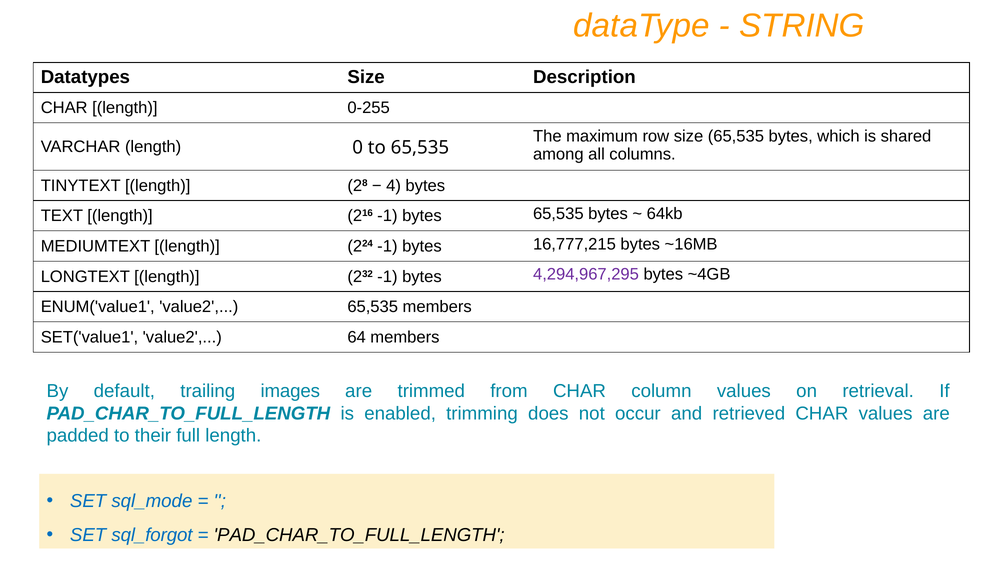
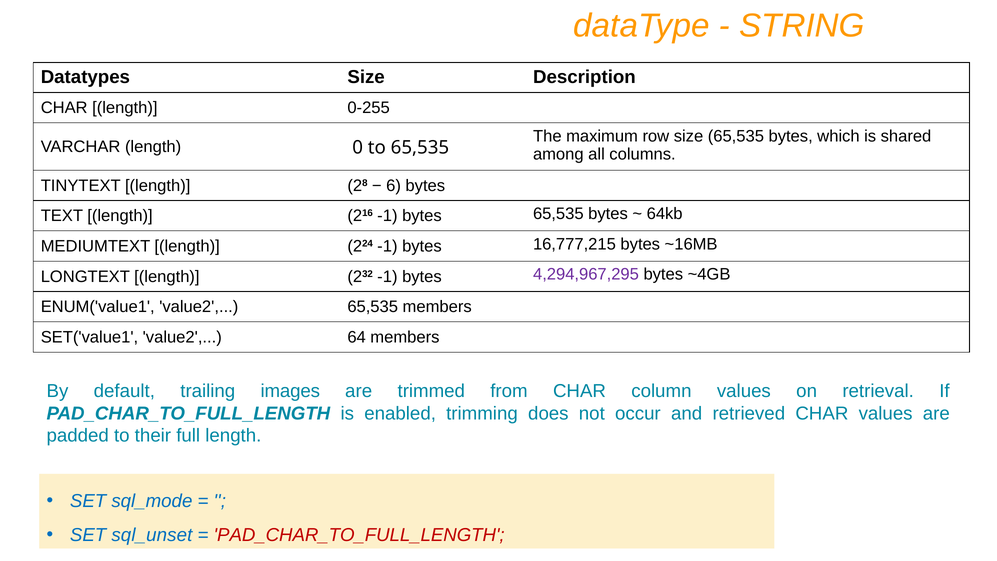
4: 4 -> 6 (394, 186)
sql_forgot: sql_forgot -> sql_unset (152, 535)
PAD_CHAR_TO_FULL_LENGTH colour: black -> red (359, 535)
